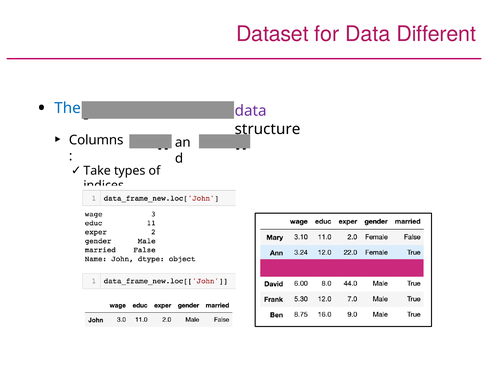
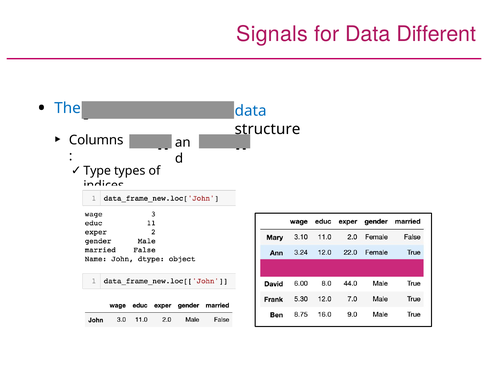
Dataset: Dataset -> Signals (272, 34)
data colour: purple -> blue (251, 111)
Take: Take -> Type (97, 171)
